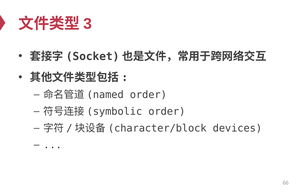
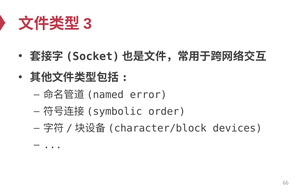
order: order -> error (148, 95)
